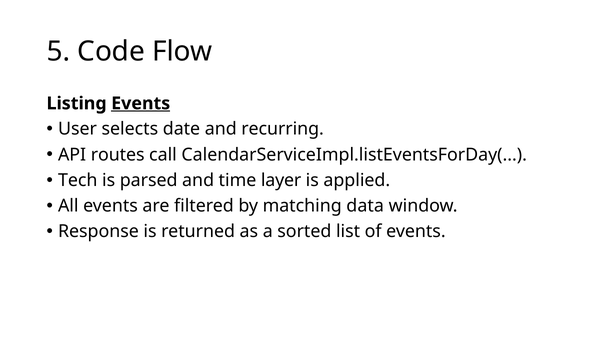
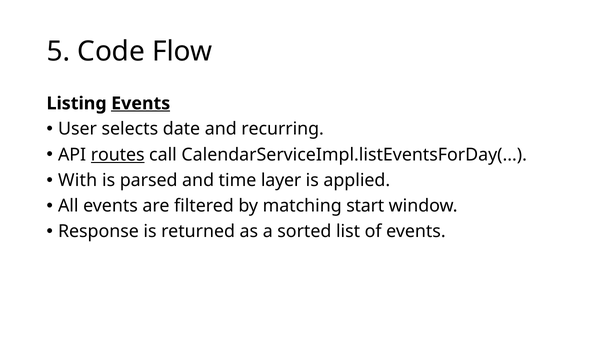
routes underline: none -> present (118, 155)
Tech: Tech -> With (78, 180)
data: data -> start (365, 206)
